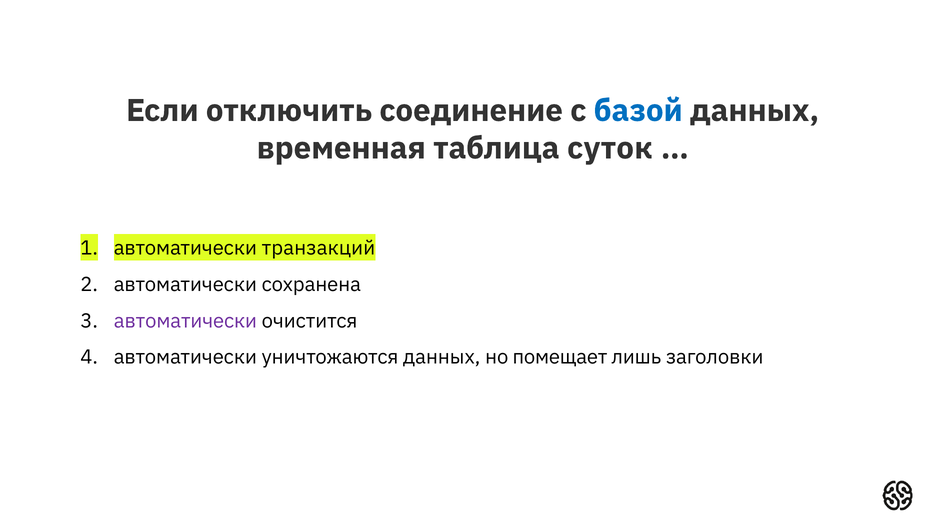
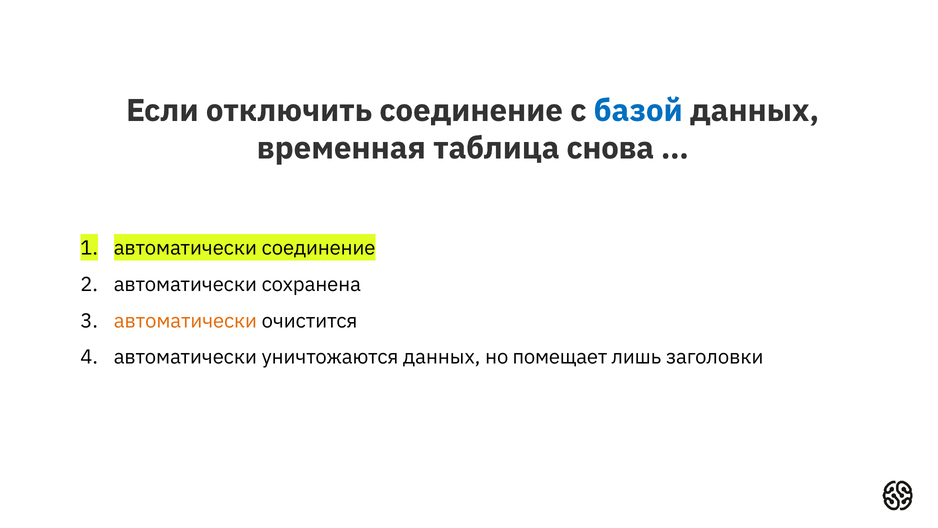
суток: суток -> снова (610, 148)
автоматически транзакций: транзакций -> соединение (319, 248)
автоматически colour: purple -> orange (185, 321)
